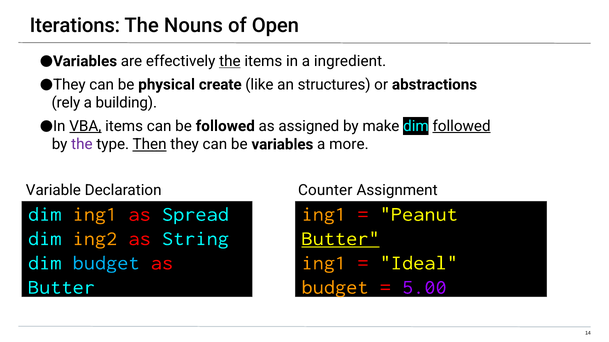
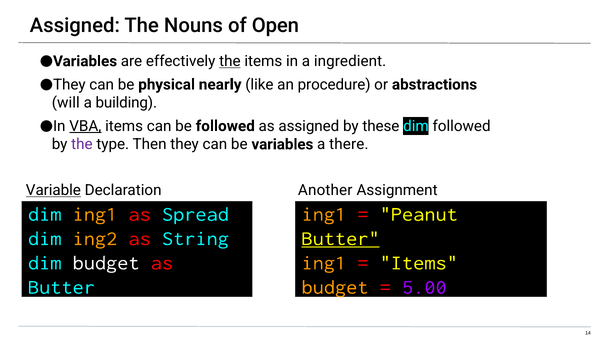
Iterations: Iterations -> Assigned (75, 26)
create: create -> nearly (220, 85)
structures: structures -> procedure (334, 85)
rely: rely -> will (66, 103)
make: make -> these (381, 126)
followed underline: present -> none (462, 126)
Then underline: present -> none (150, 145)
more: more -> there (349, 145)
Variable underline: none -> present (53, 191)
Counter: Counter -> Another (325, 191)
budget colour: light blue -> white (106, 263)
Ideal: Ideal -> Items (419, 263)
